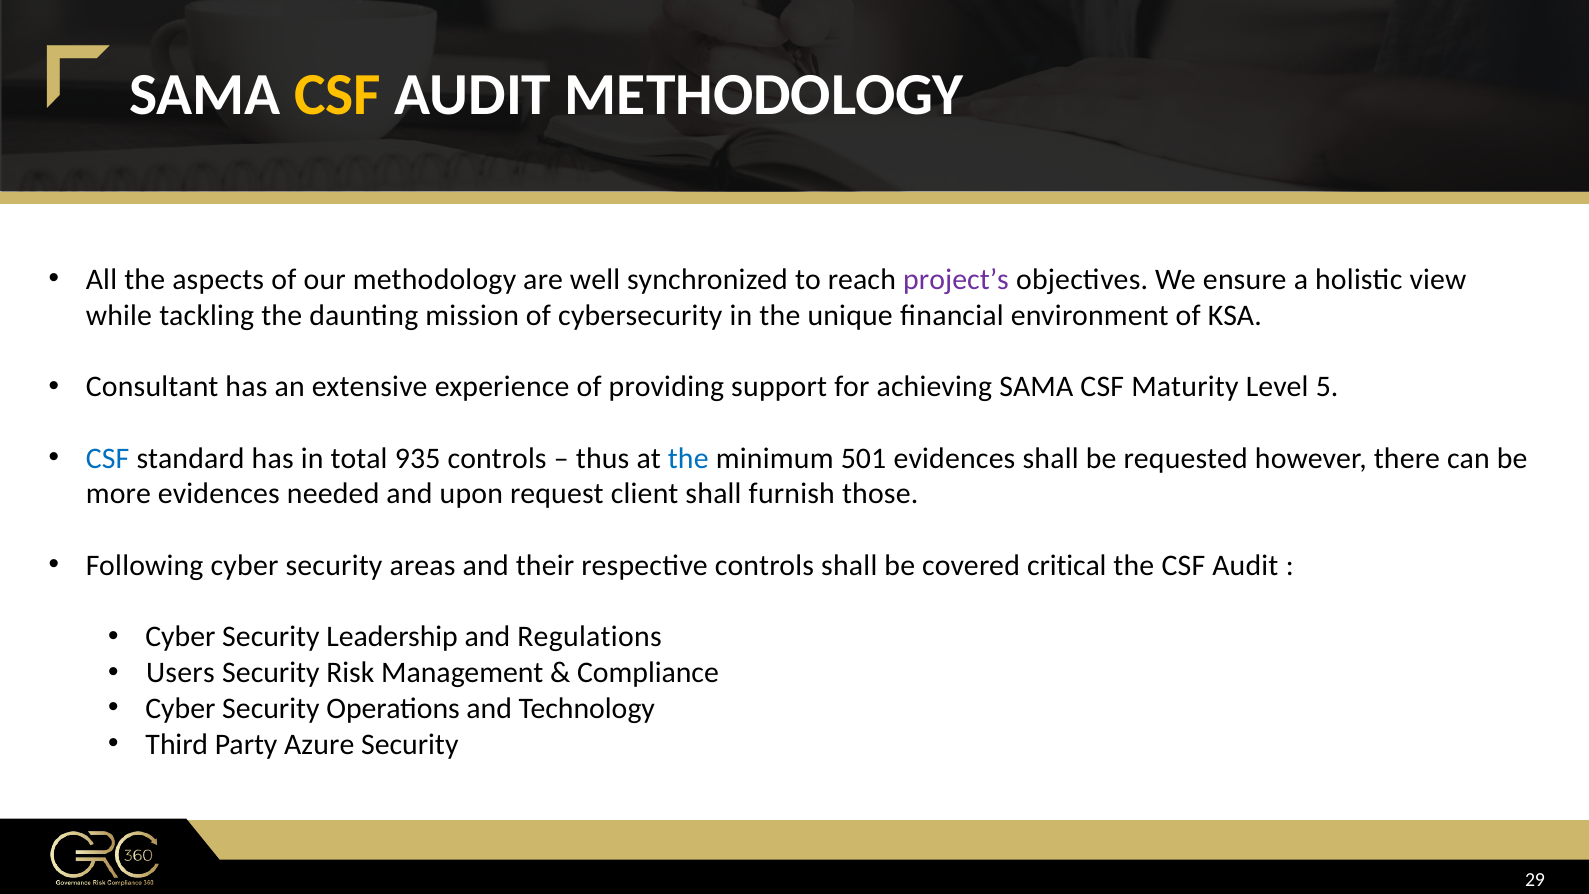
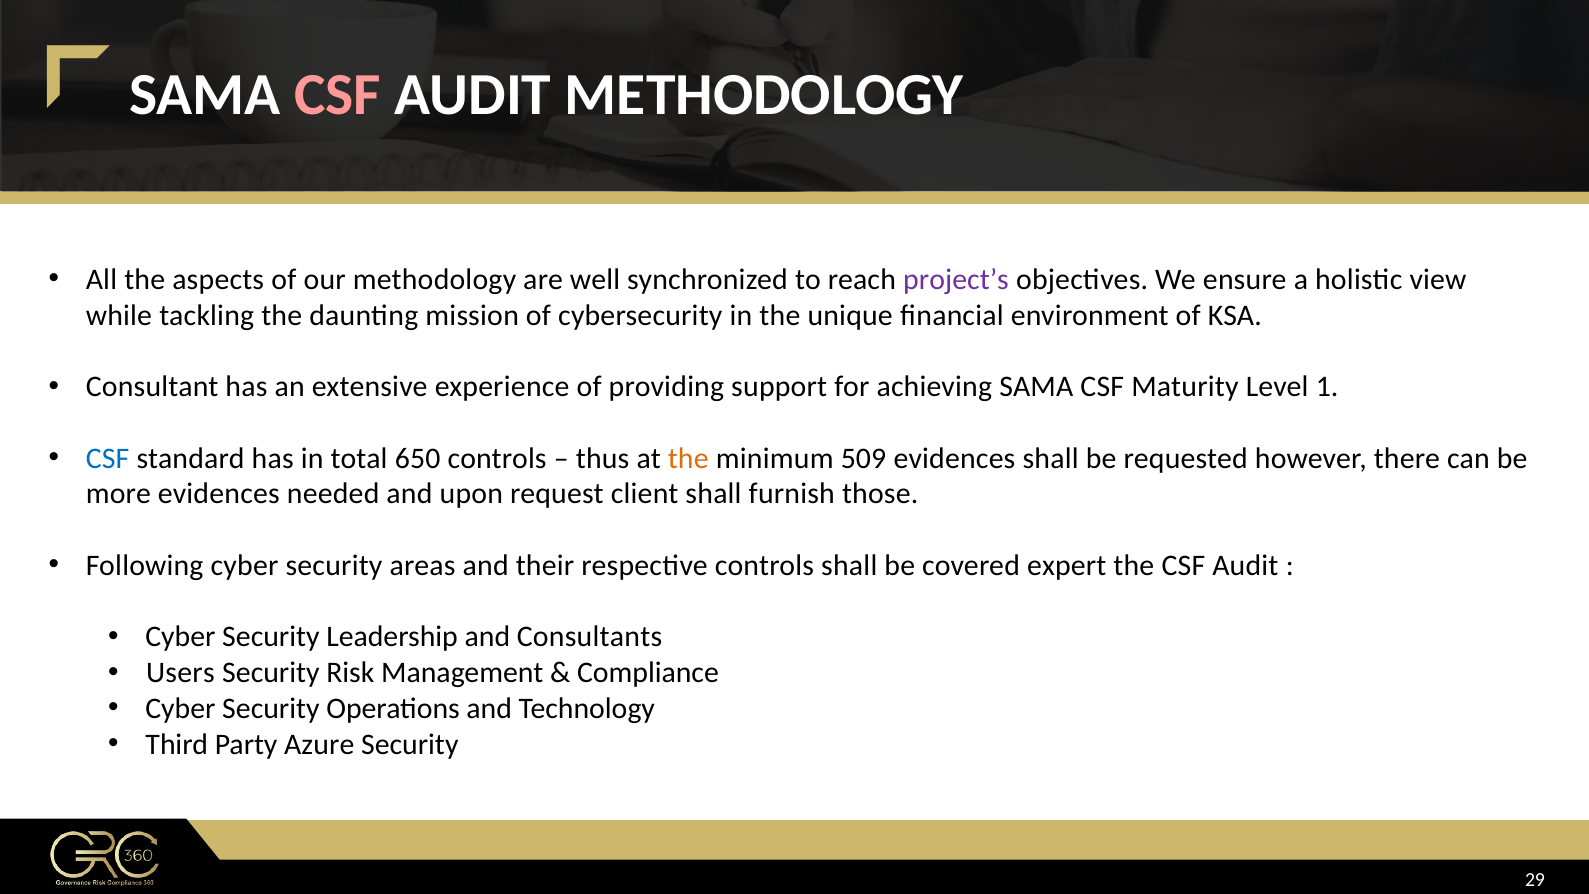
CSF colour: yellow -> pink (338, 95)
5: 5 -> 1 (1327, 387)
935: 935 -> 650 (418, 458)
the colour: blue -> orange (688, 458)
501: 501 -> 509 (864, 458)
critical: critical -> expert (1067, 565)
Regulations: Regulations -> Consultants (589, 637)
